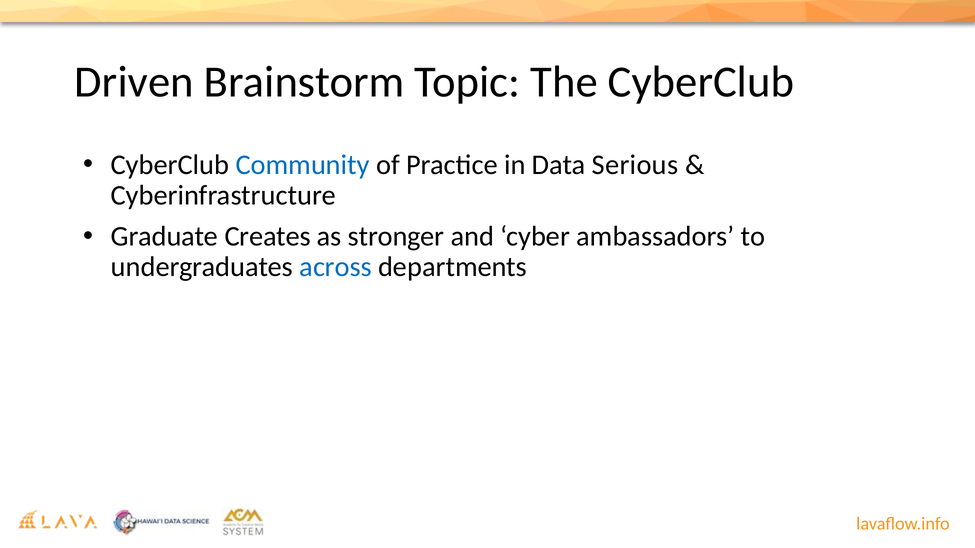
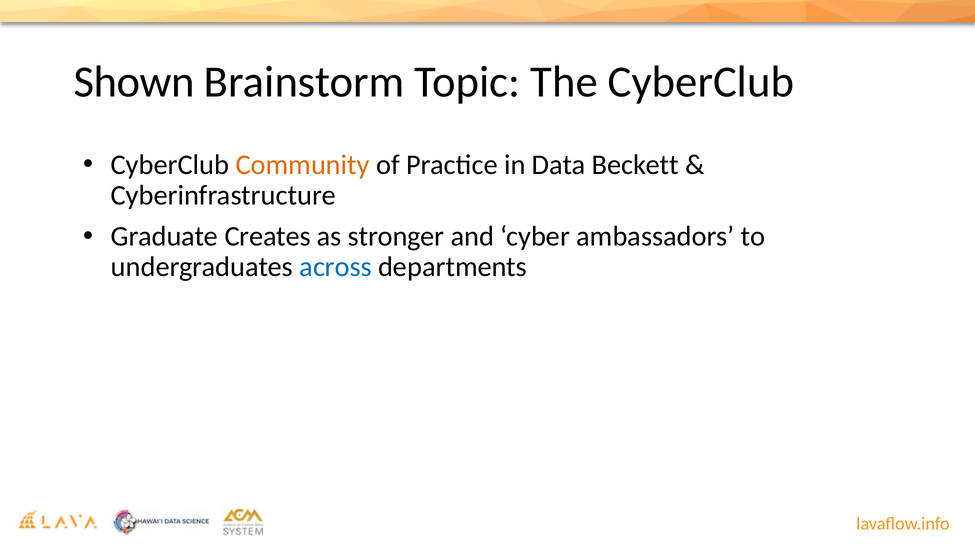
Driven: Driven -> Shown (134, 82)
Community colour: blue -> orange (303, 165)
Serious: Serious -> Beckett (635, 165)
